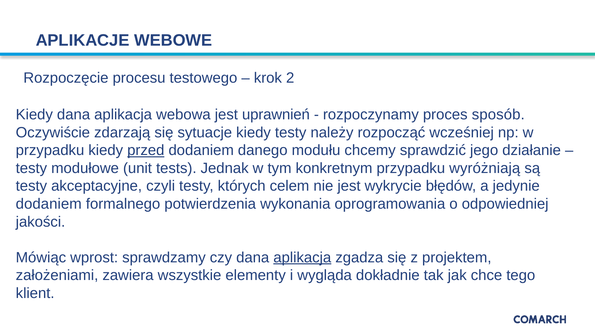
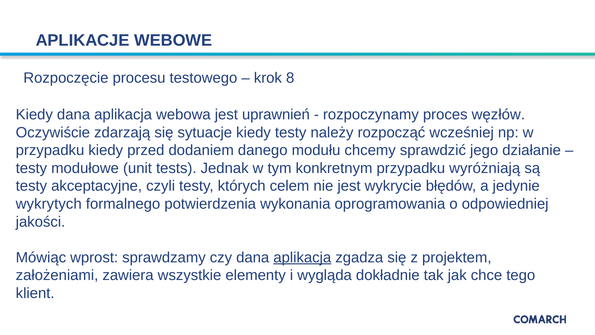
2: 2 -> 8 (290, 78)
sposób: sposób -> węzłów (498, 115)
przed underline: present -> none (146, 150)
dodaniem: dodaniem -> wykrytych (49, 204)
